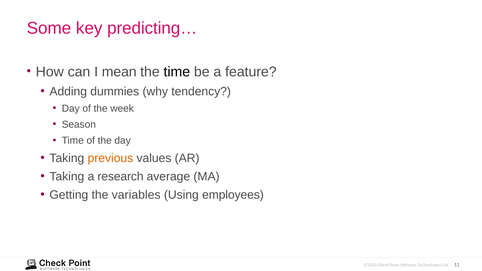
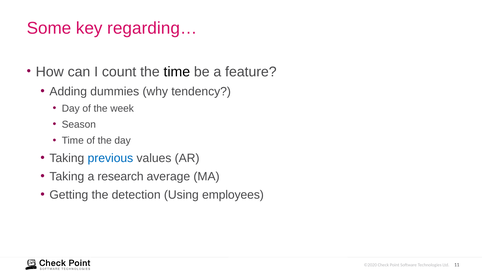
predicting…: predicting… -> regarding… (152, 28)
mean: mean -> count (119, 72)
previous colour: orange -> blue (110, 158)
variables: variables -> detection (136, 195)
